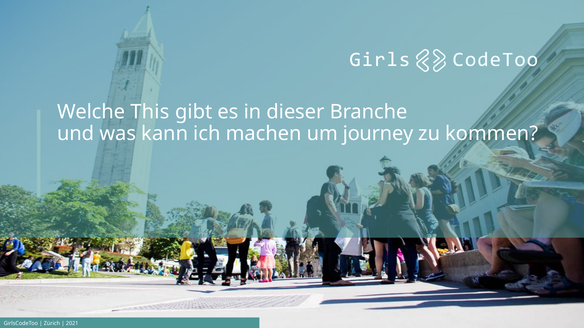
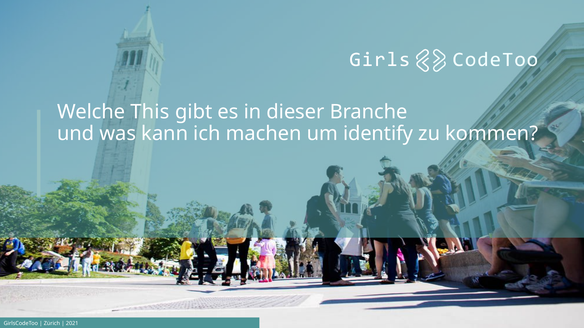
journey: journey -> identify (378, 134)
